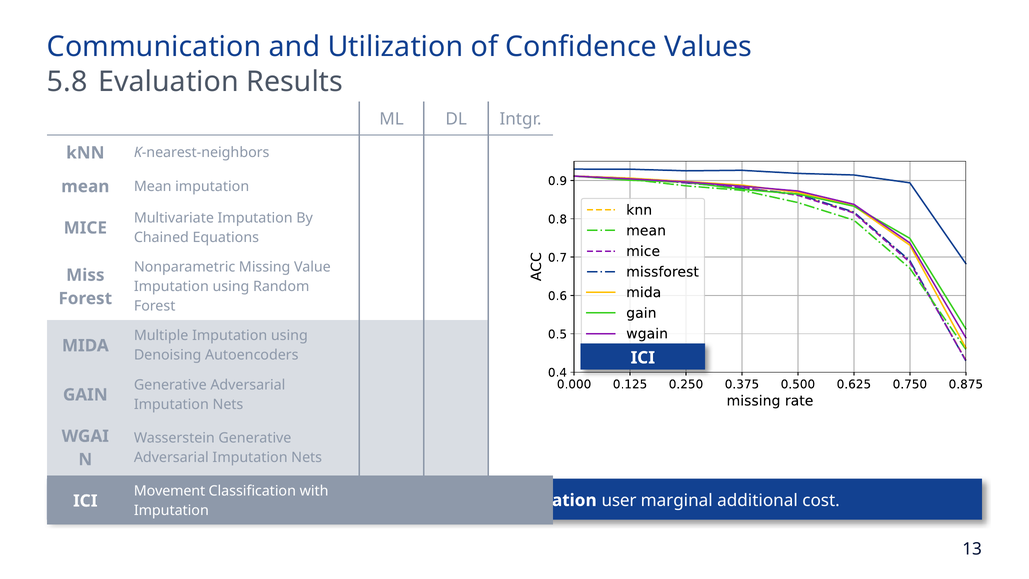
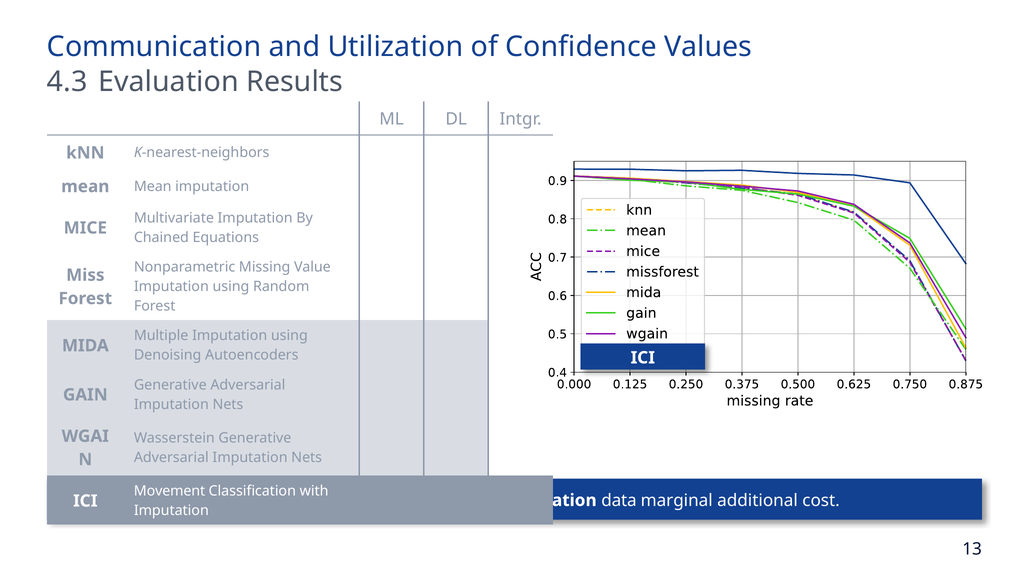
5.8: 5.8 -> 4.3 (67, 82)
user: user -> data (619, 500)
